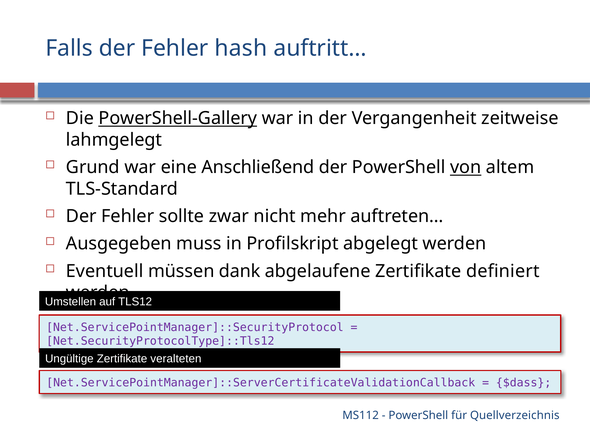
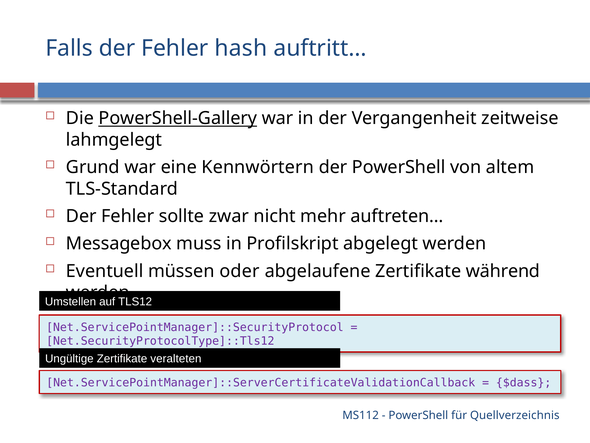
Anschließend: Anschließend -> Kennwörtern (258, 167)
von underline: present -> none (466, 167)
Ausgegeben: Ausgegeben -> Messagebox (119, 243)
dank: dank -> oder (239, 271)
definiert: definiert -> während (503, 271)
